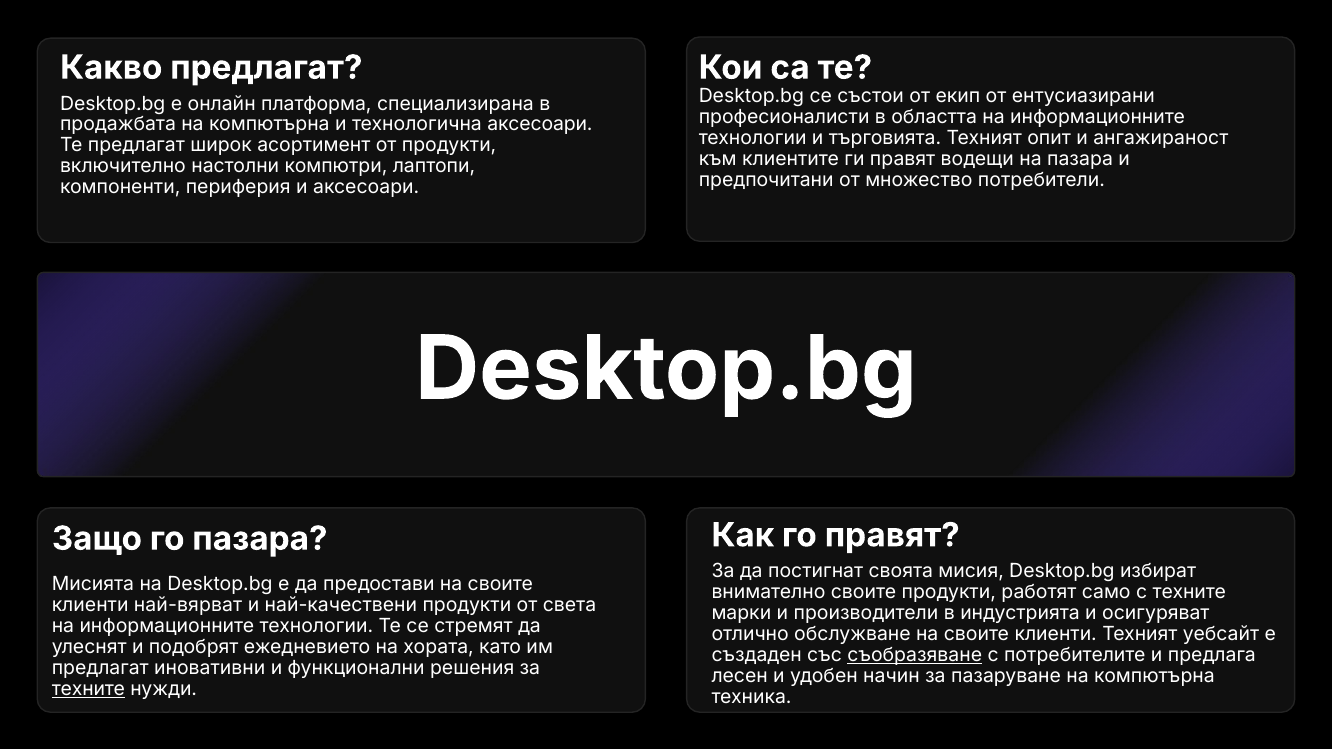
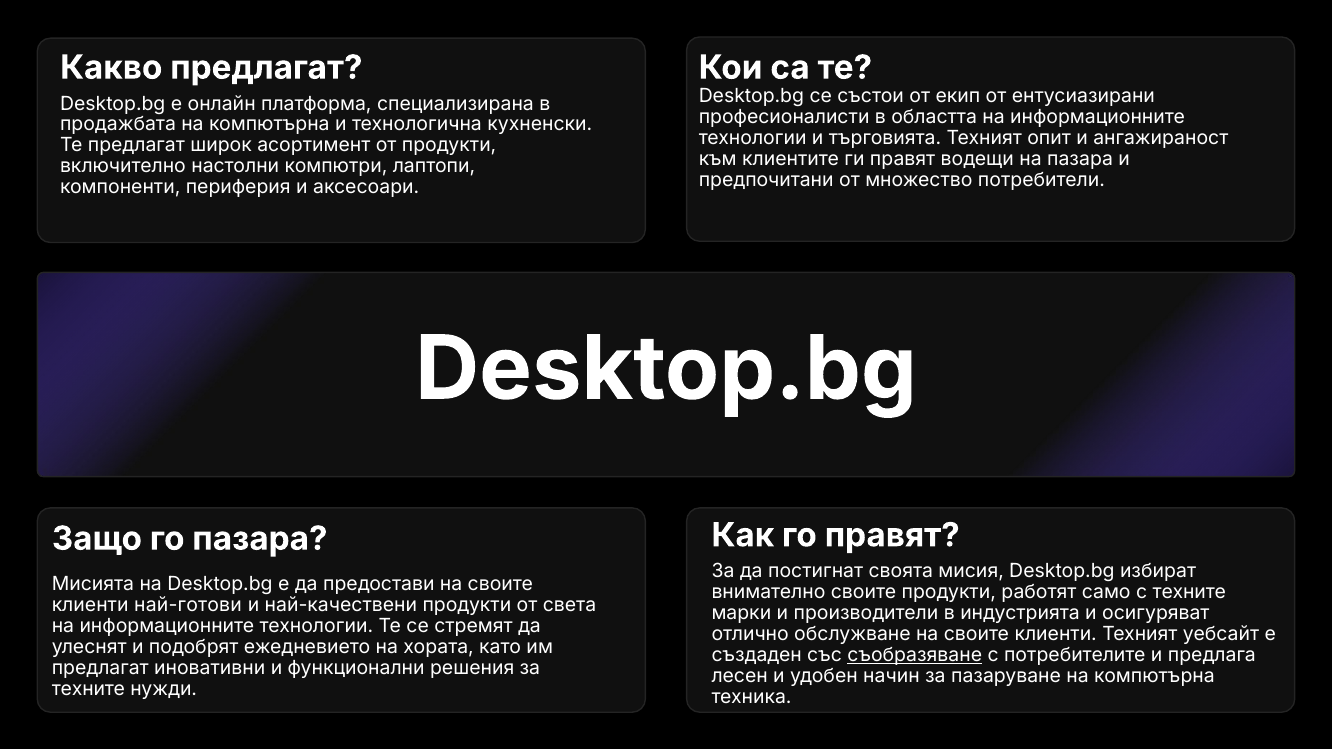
технологична аксесоари: аксесоари -> кухненски (540, 125)
най-вярват: най-вярват -> най-готови (188, 606)
техните underline: present -> none (88, 690)
